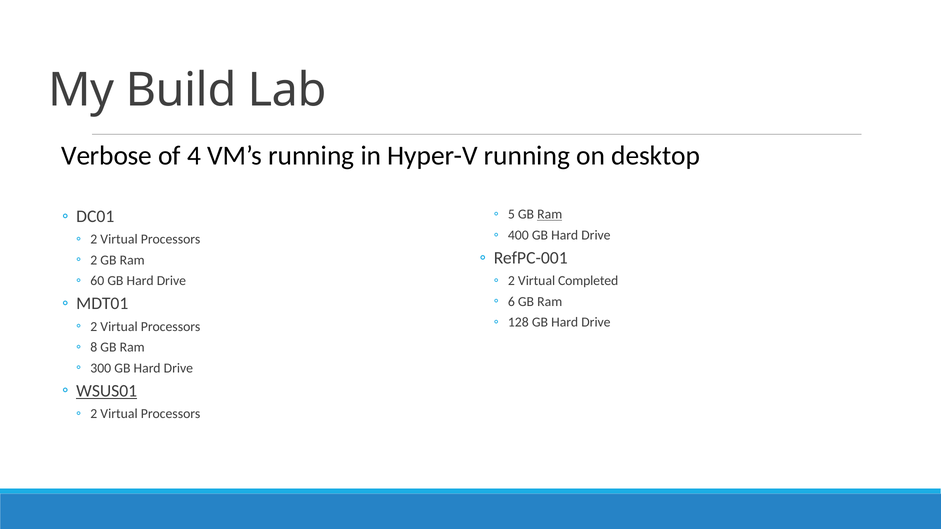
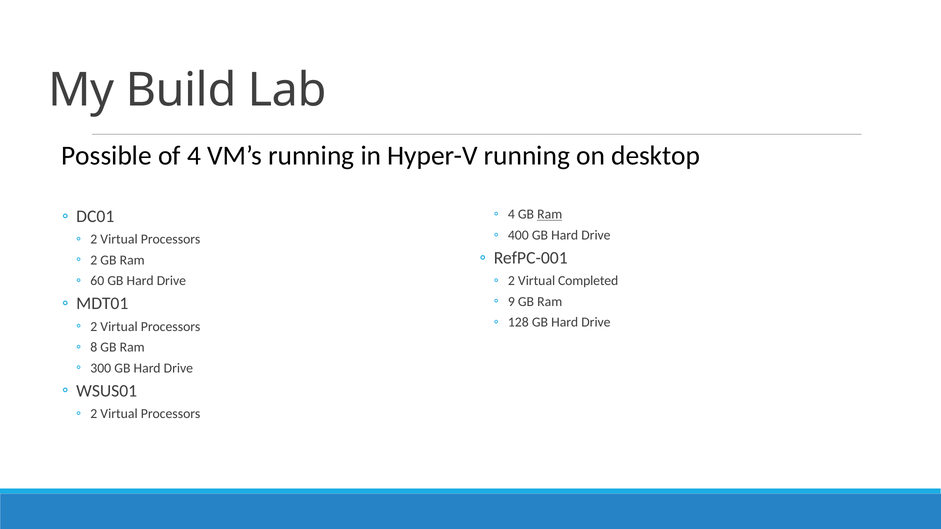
Verbose: Verbose -> Possible (106, 156)
5: 5 -> 4 (511, 215)
6: 6 -> 9 (511, 302)
WSUS01 underline: present -> none (107, 391)
